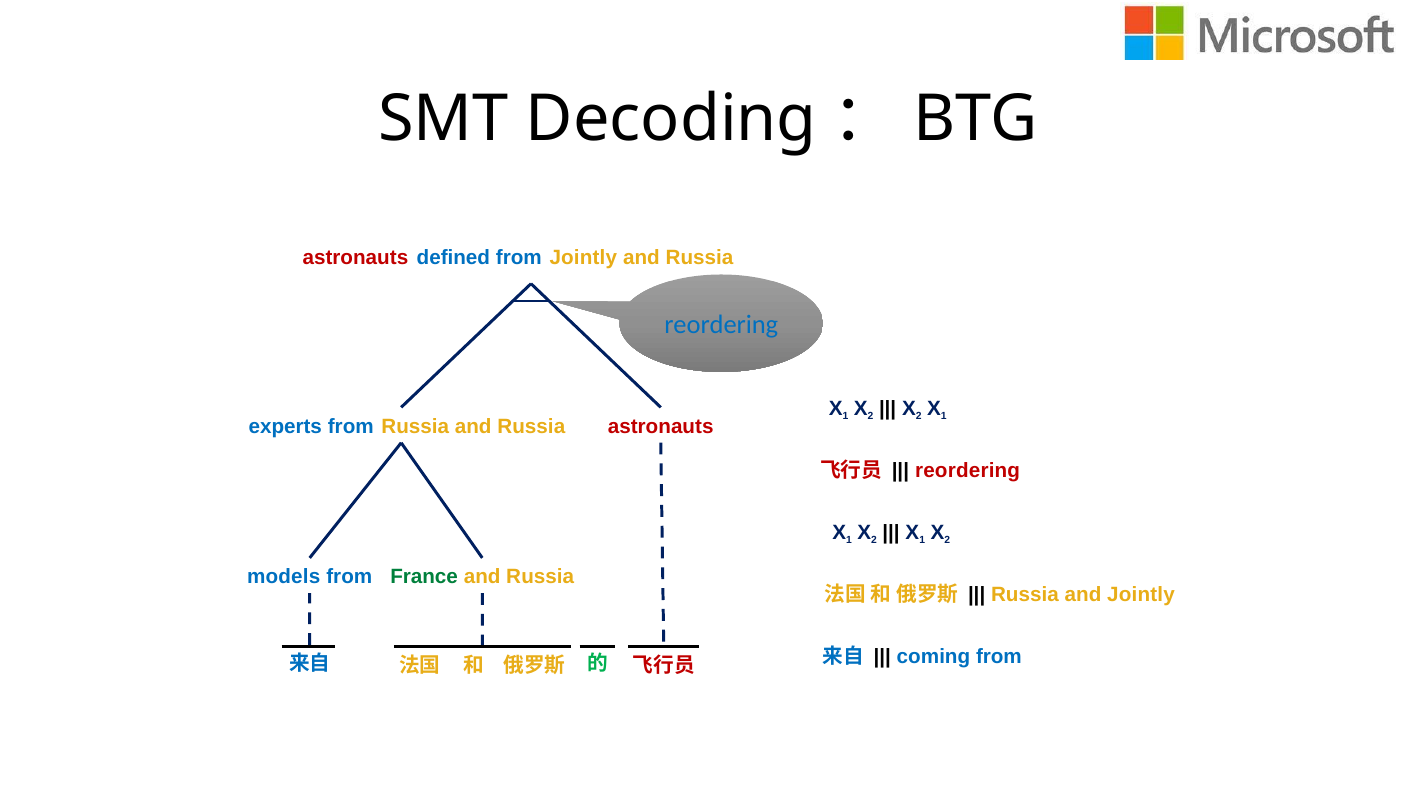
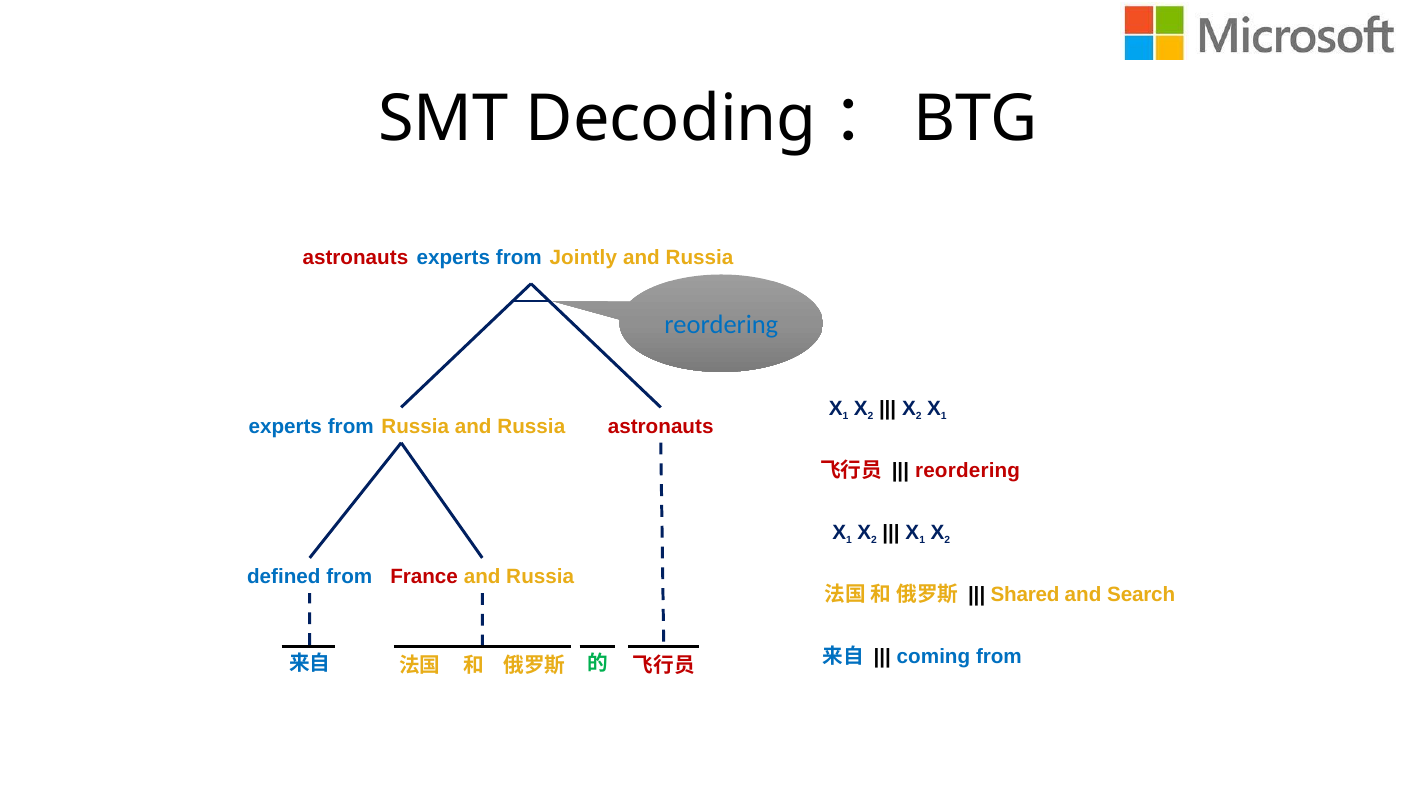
defined: defined -> experts (453, 258)
models: models -> defined (284, 577)
France colour: green -> red (424, 577)
Russia: Russia -> Shared (1025, 594)
and Jointly: Jointly -> Search (1141, 594)
